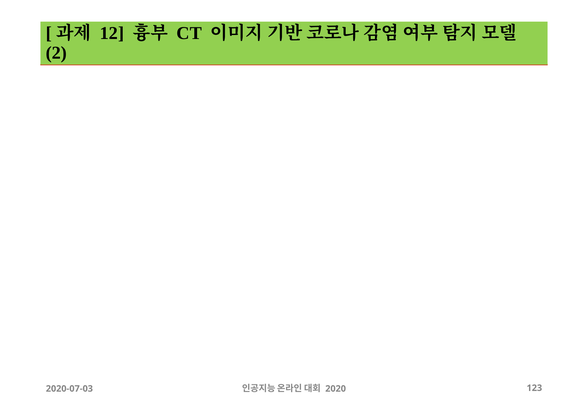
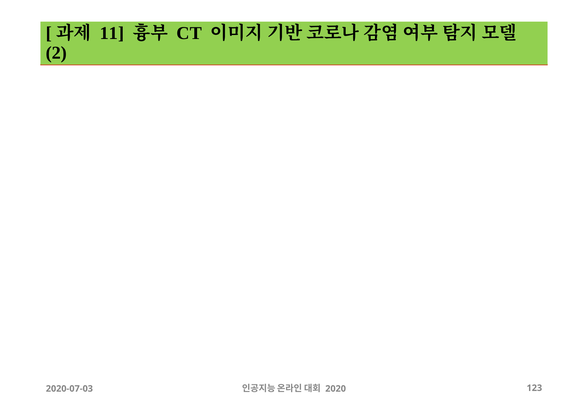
12: 12 -> 11 (112, 33)
